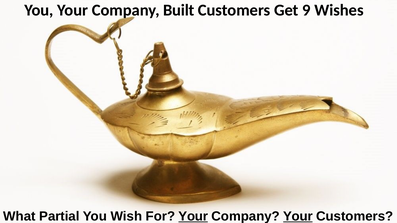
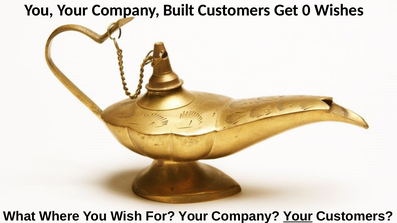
9: 9 -> 0 (306, 10)
Partial: Partial -> Where (59, 216)
Your underline: present -> none (193, 216)
